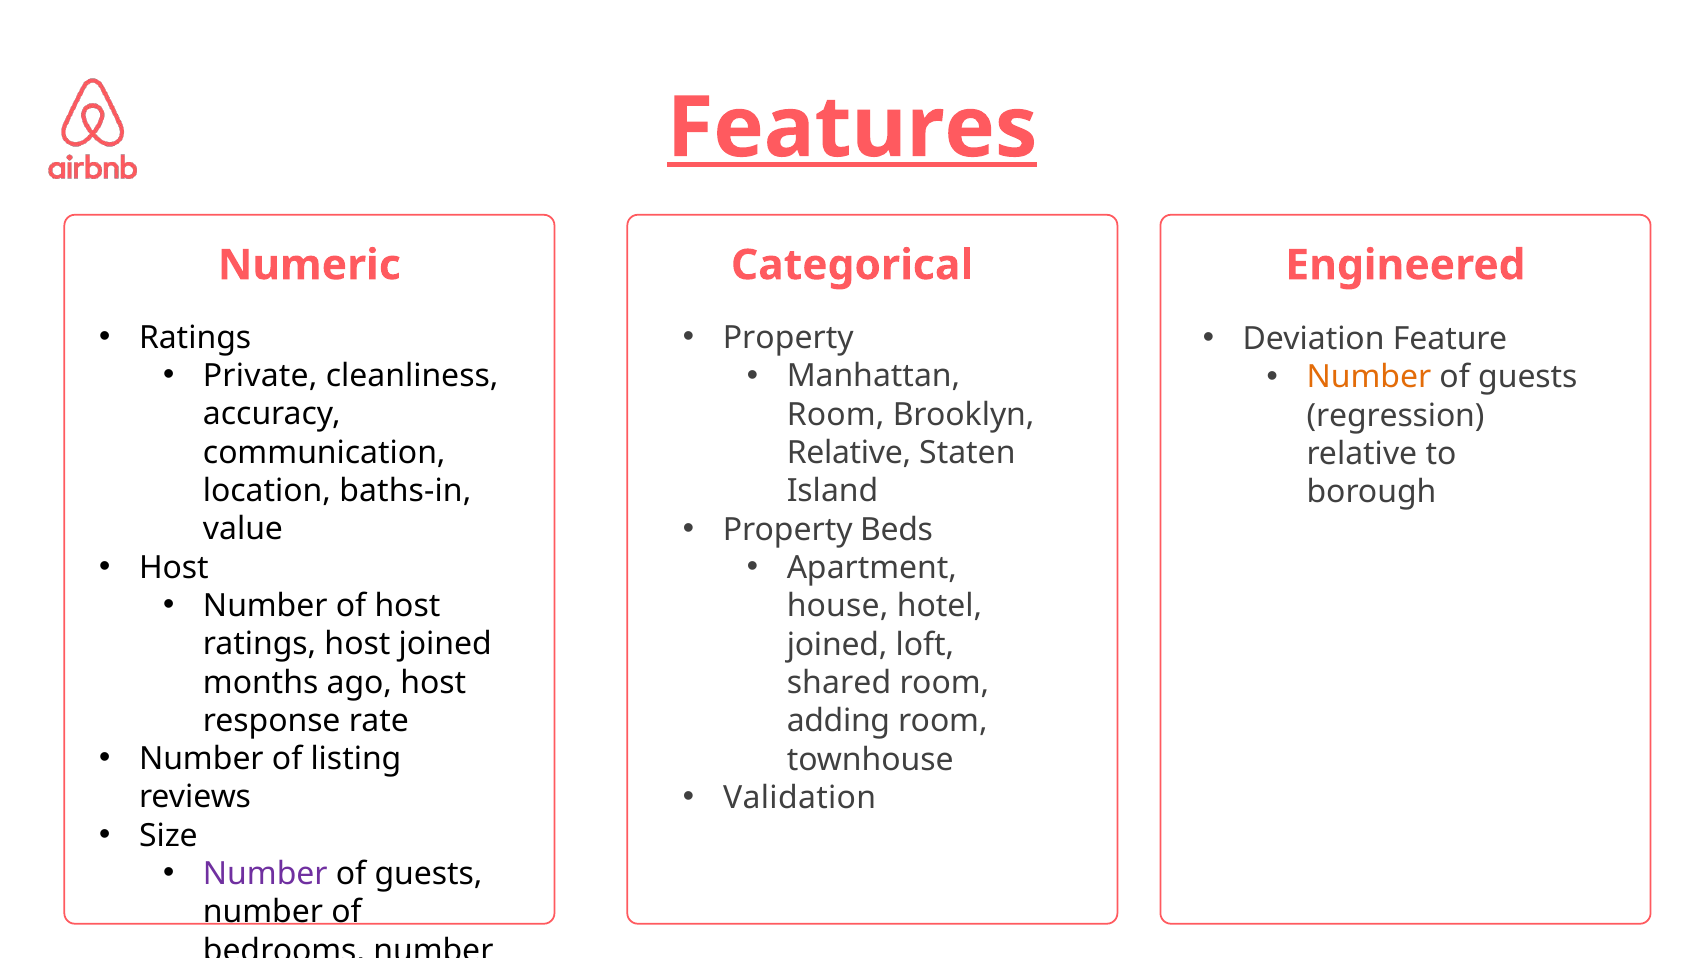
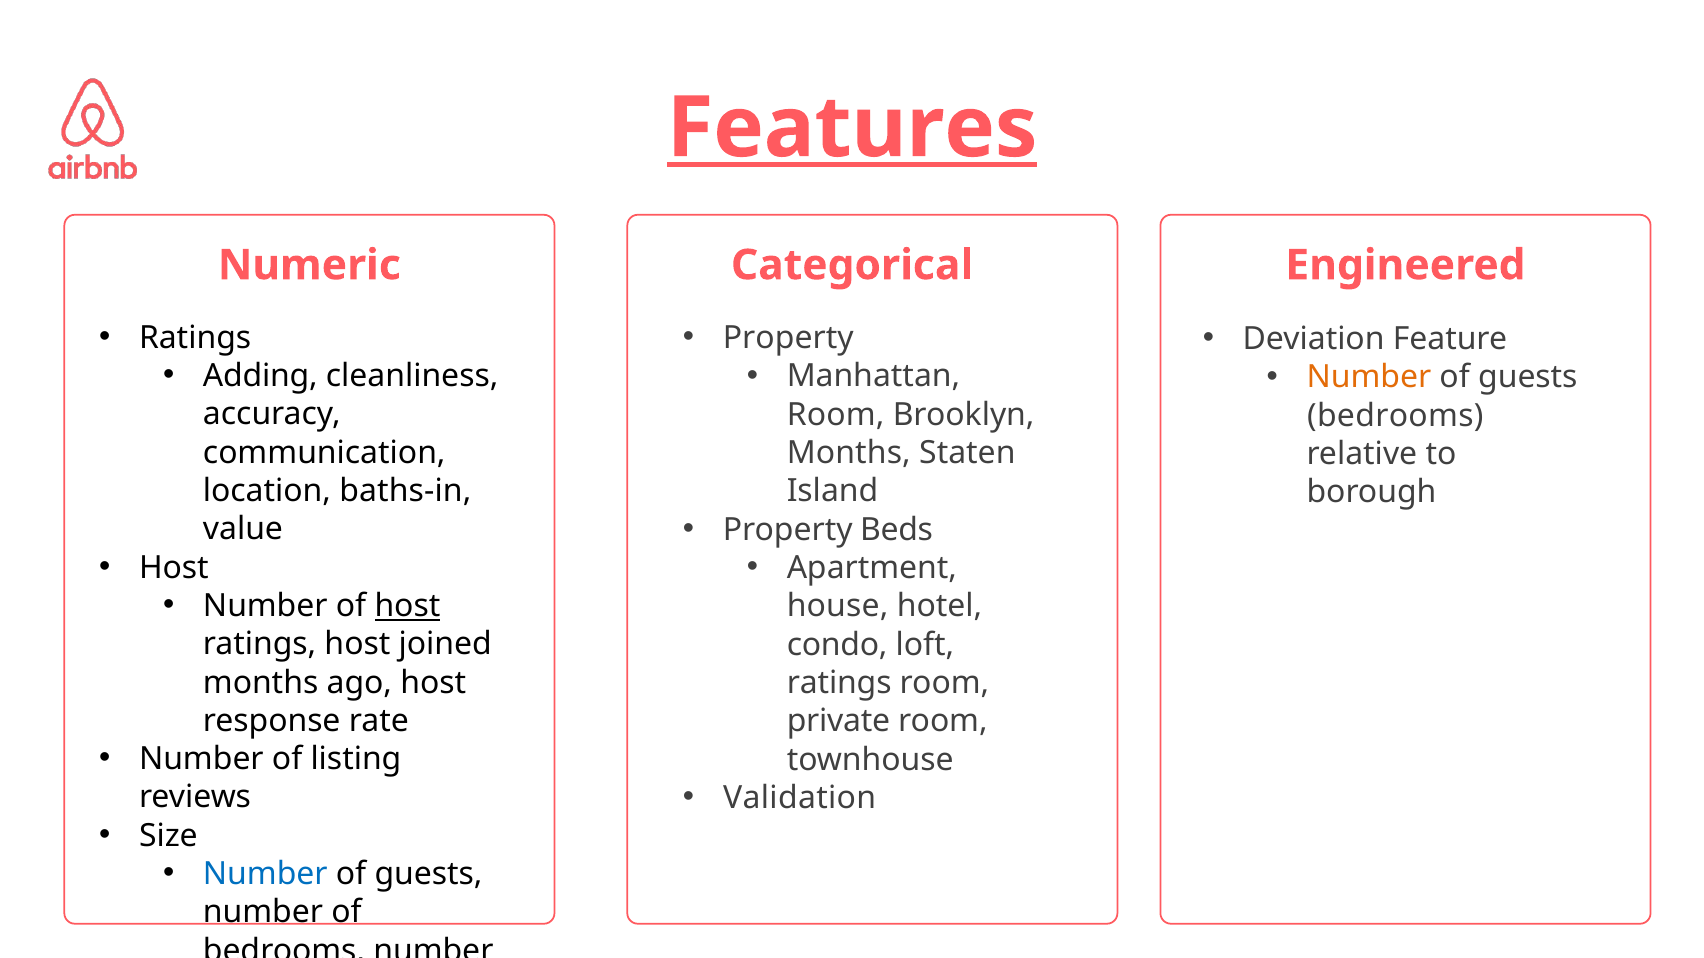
Private: Private -> Adding (260, 376)
regression: regression -> bedrooms (1395, 416)
Relative: Relative -> Months (849, 453)
host underline: none -> present (407, 606)
joined: joined -> condo (837, 645)
shared: shared -> ratings (839, 683)
adding: adding -> private (838, 722)
Number colour: purple -> blue (265, 875)
